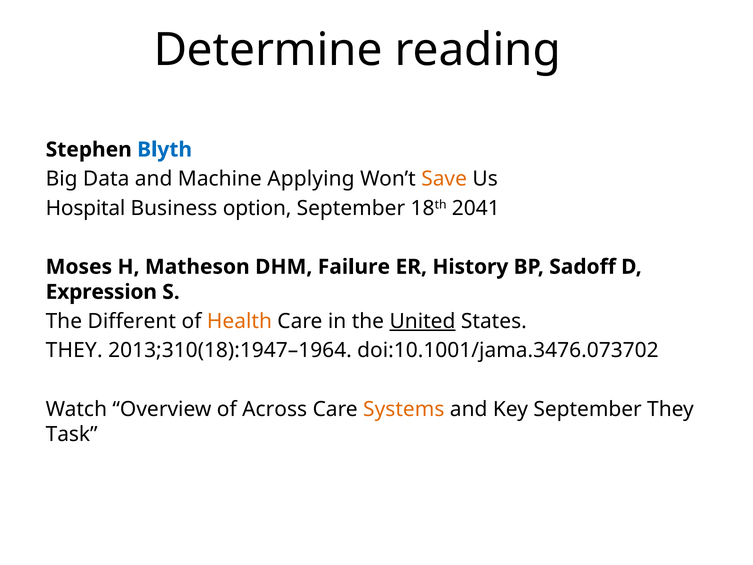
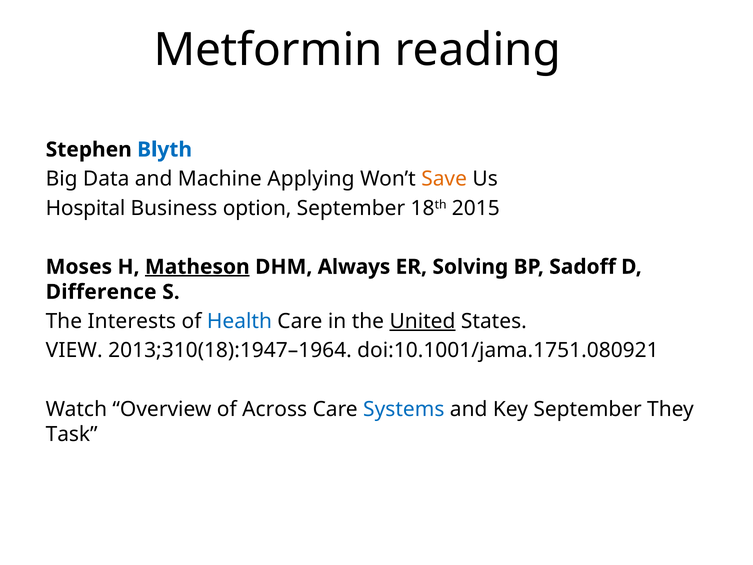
Determine: Determine -> Metformin (268, 50)
2041: 2041 -> 2015 (476, 208)
Matheson underline: none -> present (197, 267)
Failure: Failure -> Always (354, 267)
History: History -> Solving (470, 267)
Expression: Expression -> Difference (101, 292)
Different: Different -> Interests (132, 321)
Health colour: orange -> blue (239, 321)
THEY: THEY -> VIEW (74, 350)
doi:10.1001/jama.3476.073702: doi:10.1001/jama.3476.073702 -> doi:10.1001/jama.1751.080921 (508, 350)
Systems colour: orange -> blue (404, 409)
